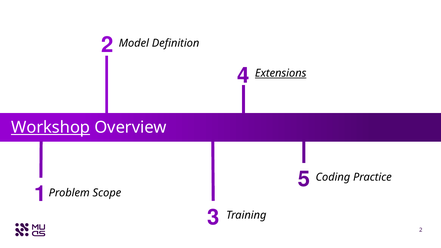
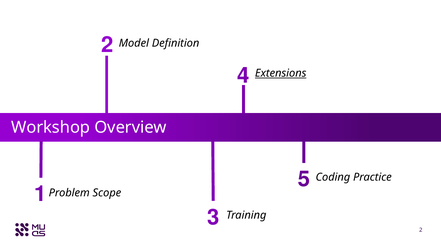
Workshop underline: present -> none (51, 127)
